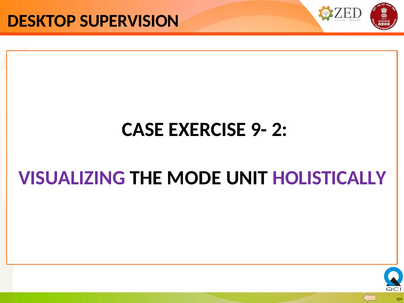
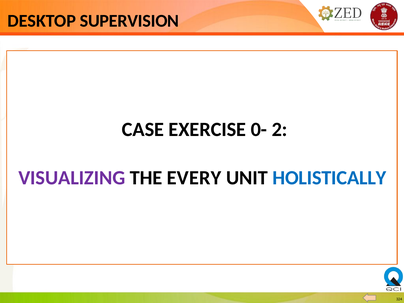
9-: 9- -> 0- (259, 129)
MODE: MODE -> EVERY (194, 178)
HOLISTICALLY colour: purple -> blue (329, 178)
